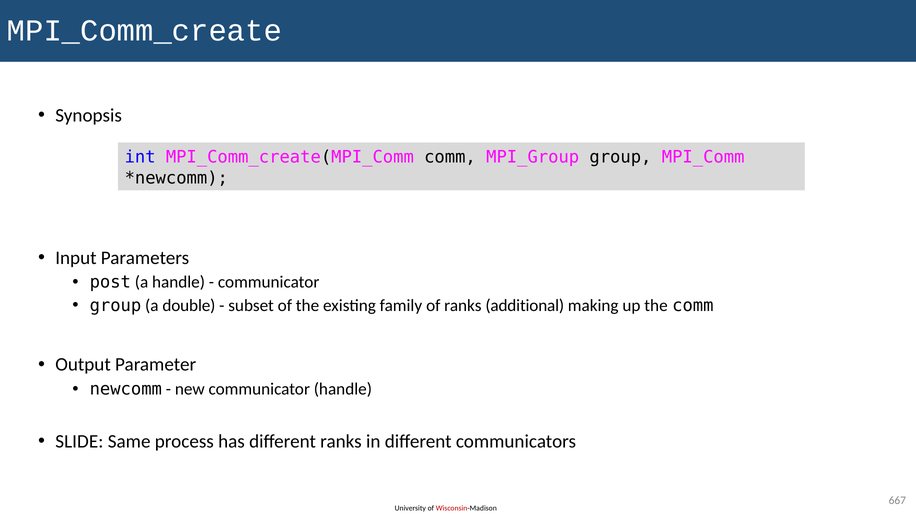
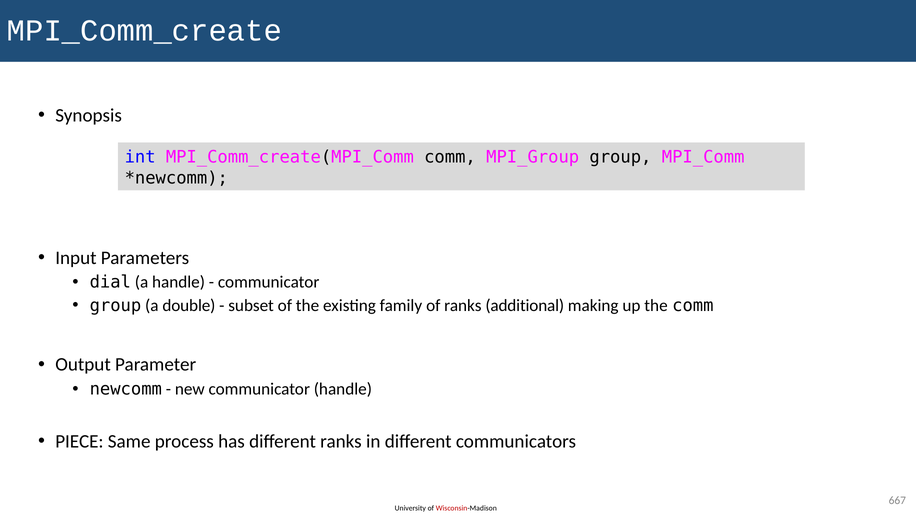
post: post -> dial (110, 282)
SLIDE: SLIDE -> PIECE (79, 442)
